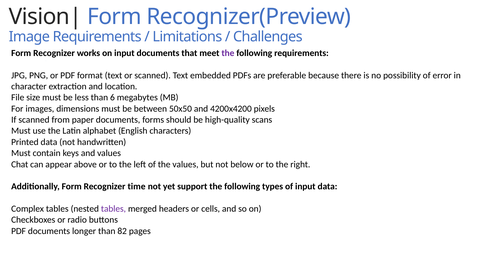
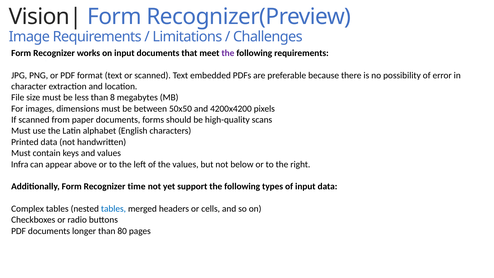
6: 6 -> 8 (112, 98)
Chat: Chat -> Infra (20, 164)
tables colour: purple -> blue (113, 209)
82: 82 -> 80 (122, 231)
